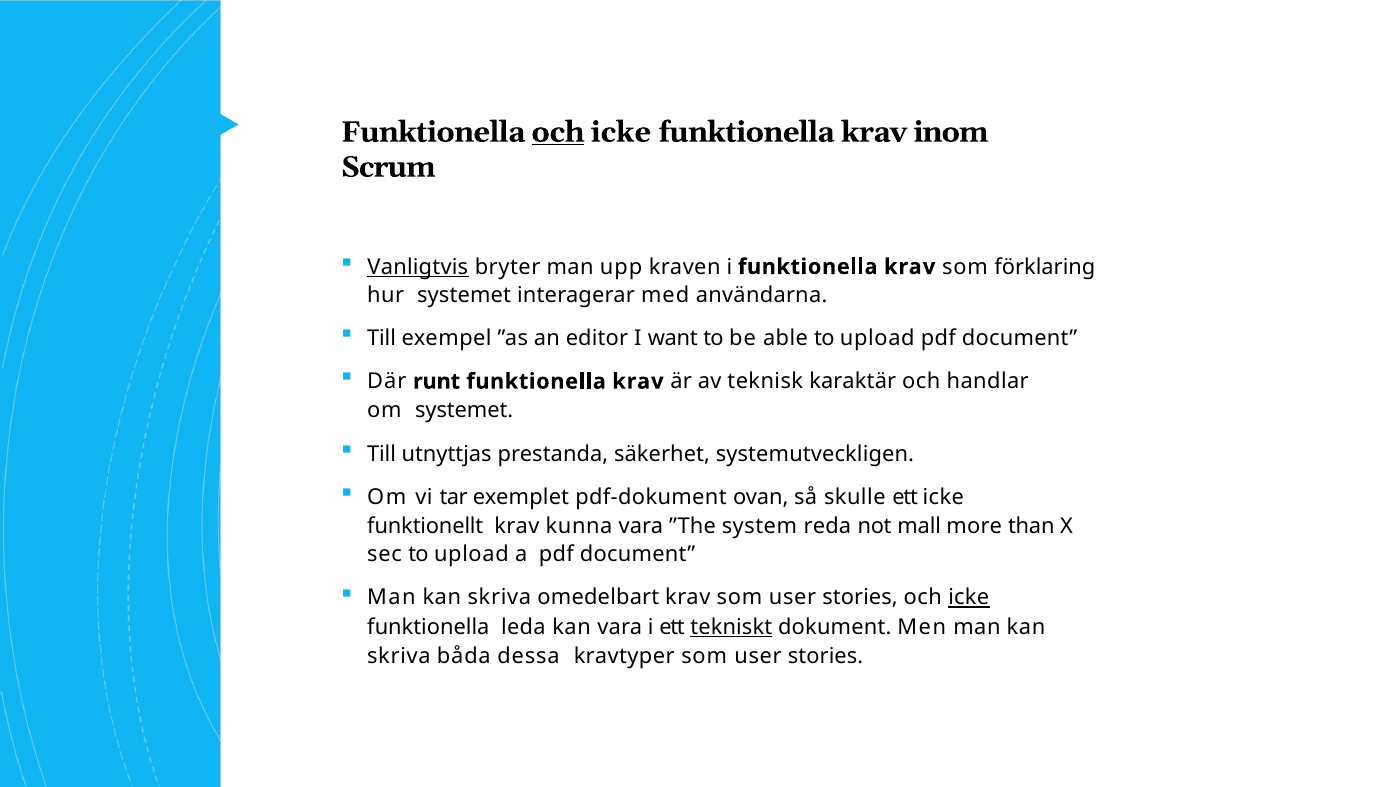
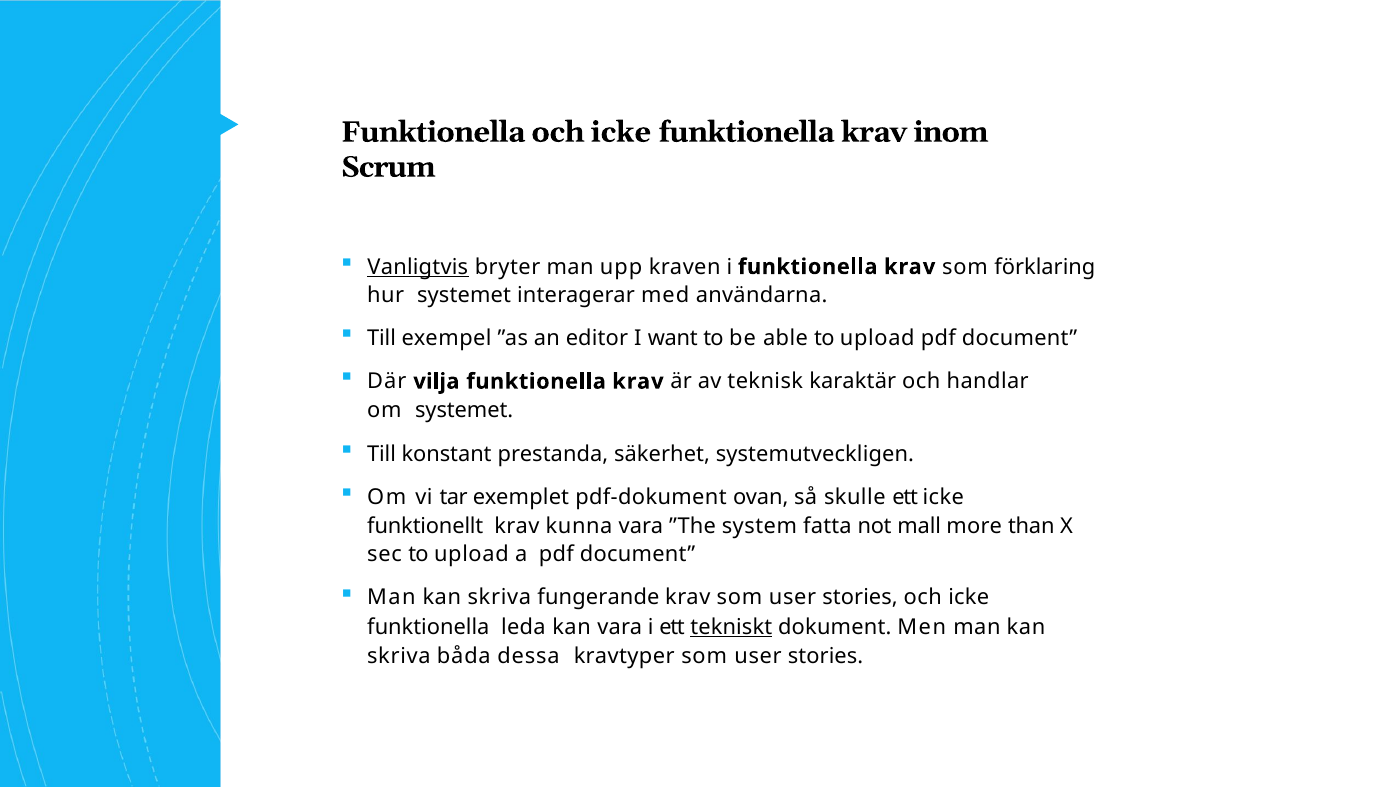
och underline: present -> none (558, 132)
runt: runt -> vilja (436, 381)
utnyttjas: utnyttjas -> konstant (447, 454)
reda: reda -> fatta (827, 526)
omedelbart: omedelbart -> fungerande (598, 598)
icke underline: present -> none (969, 598)
